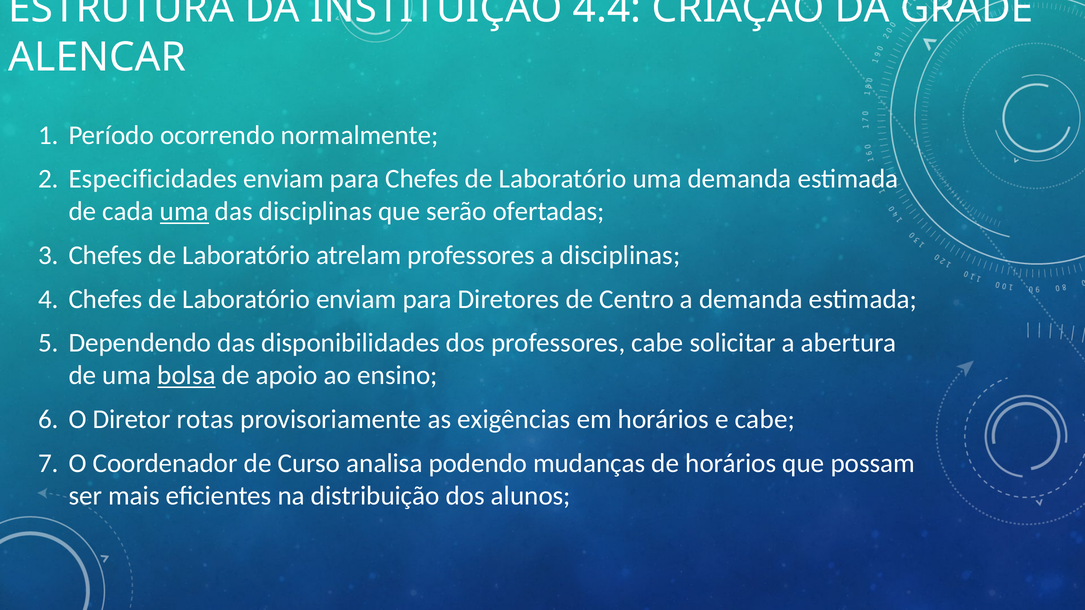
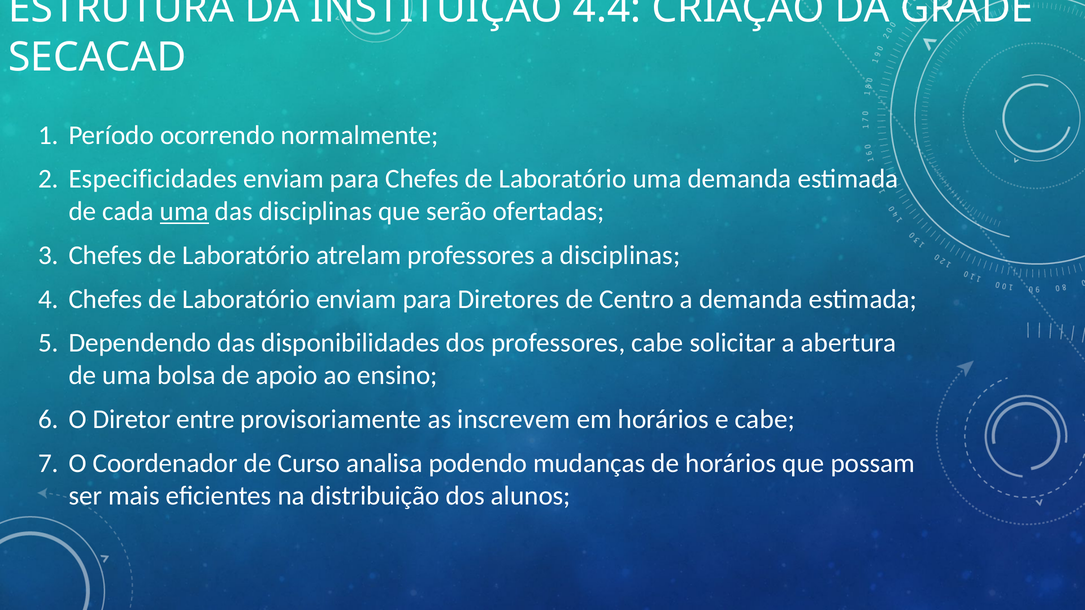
ALENCAR: ALENCAR -> SECACAD (97, 57)
bolsa underline: present -> none (187, 376)
rotas: rotas -> entre (206, 420)
exigências: exigências -> inscrevem (514, 420)
